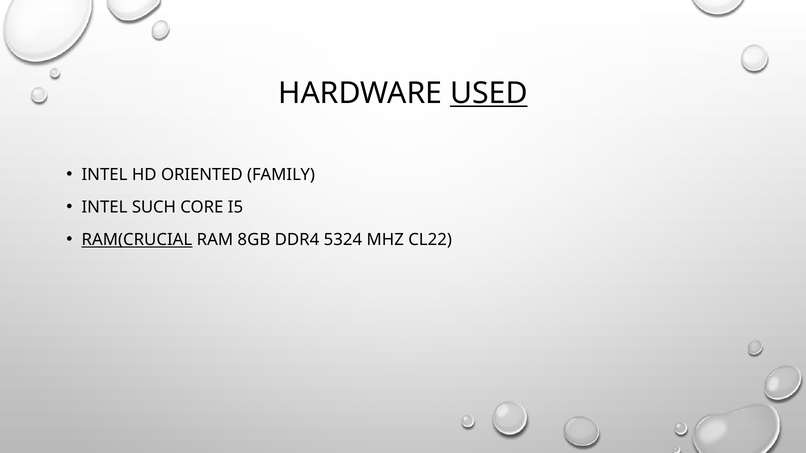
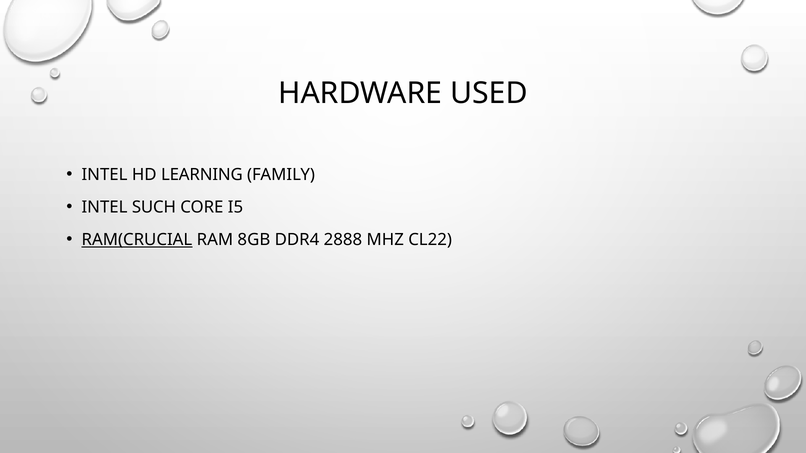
USED underline: present -> none (489, 93)
ORIENTED: ORIENTED -> LEARNING (202, 175)
5324: 5324 -> 2888 (343, 240)
